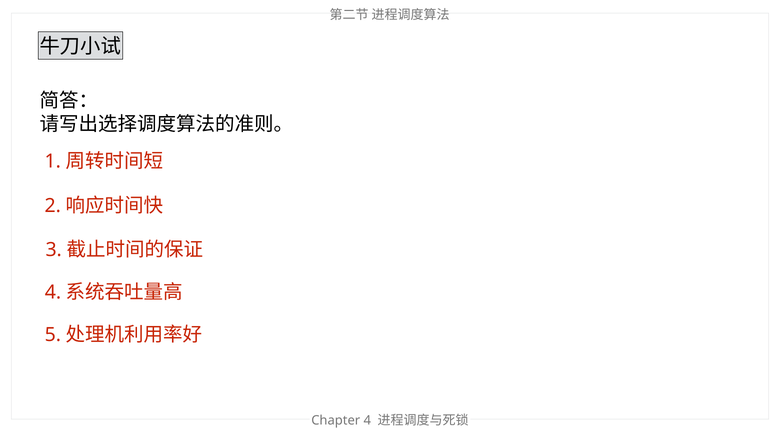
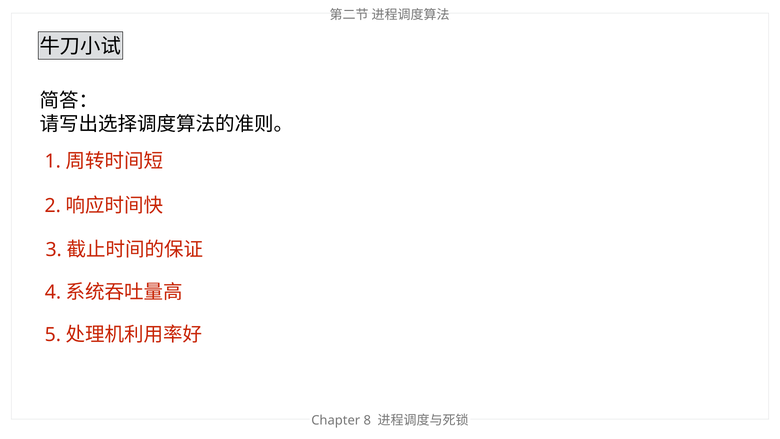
Chapter 4: 4 -> 8 (367, 420)
